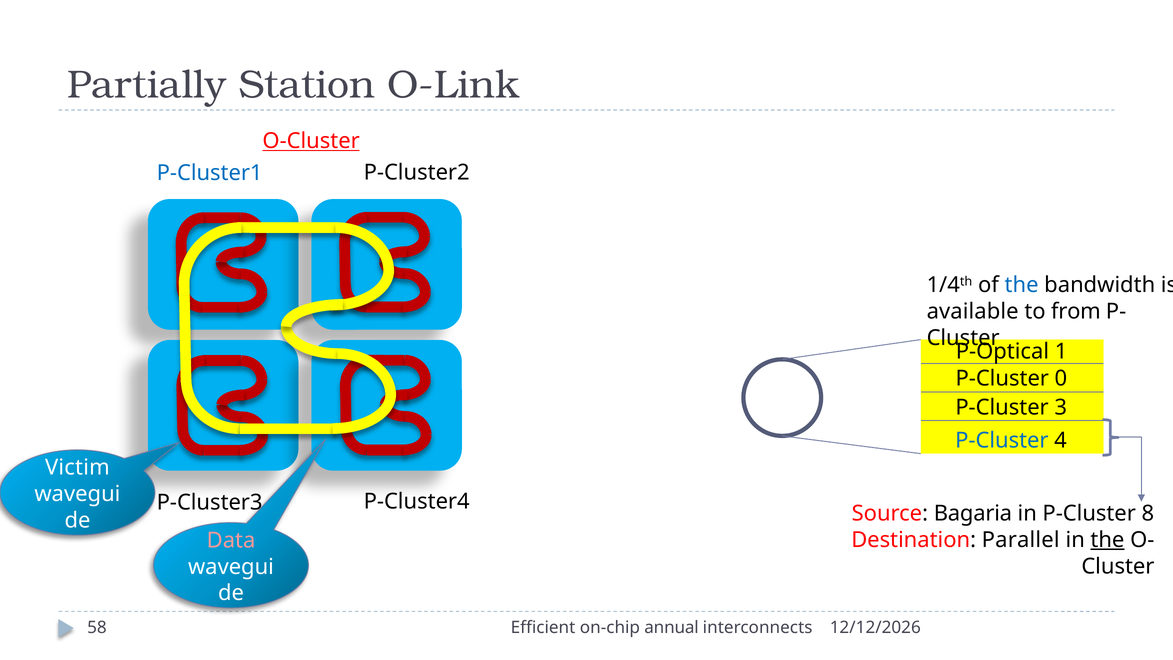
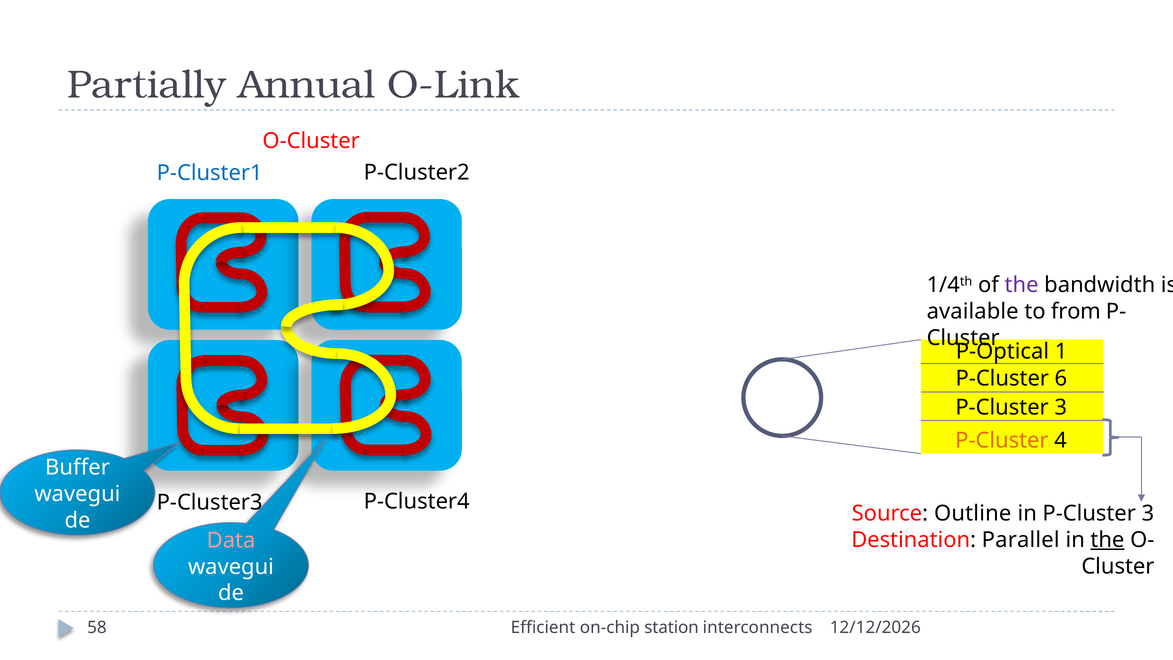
Station: Station -> Annual (307, 85)
O-Cluster underline: present -> none (311, 141)
the colour: blue -> purple (1022, 285)
0: 0 -> 6 (1061, 379)
P-Cluster colour: blue -> orange (1002, 440)
Victim: Victim -> Buffer (77, 468)
Bagaria: Bagaria -> Outline (973, 513)
in P-Cluster 8: 8 -> 3 (1148, 513)
annual: annual -> station (672, 627)
